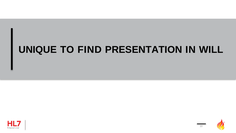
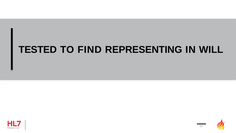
UNIQUE: UNIQUE -> TESTED (38, 50)
PRESENTATION: PRESENTATION -> REPRESENTING (144, 50)
